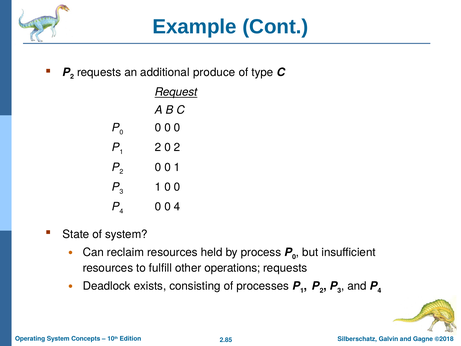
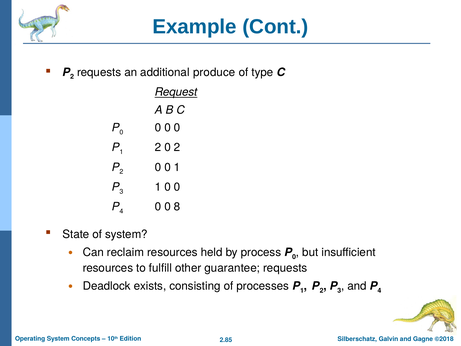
0 4: 4 -> 8 (177, 207)
operations: operations -> guarantee (232, 268)
